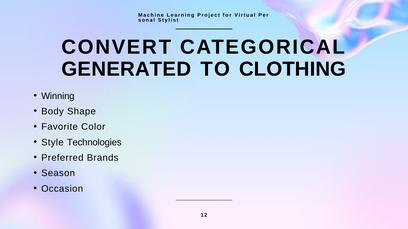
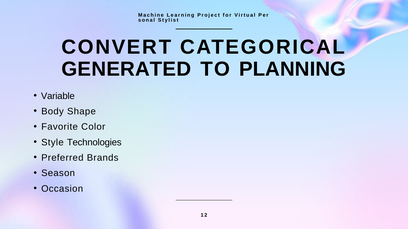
CLOTHING: CLOTHING -> PLANNING (293, 69)
Winning: Winning -> Variable (58, 96)
